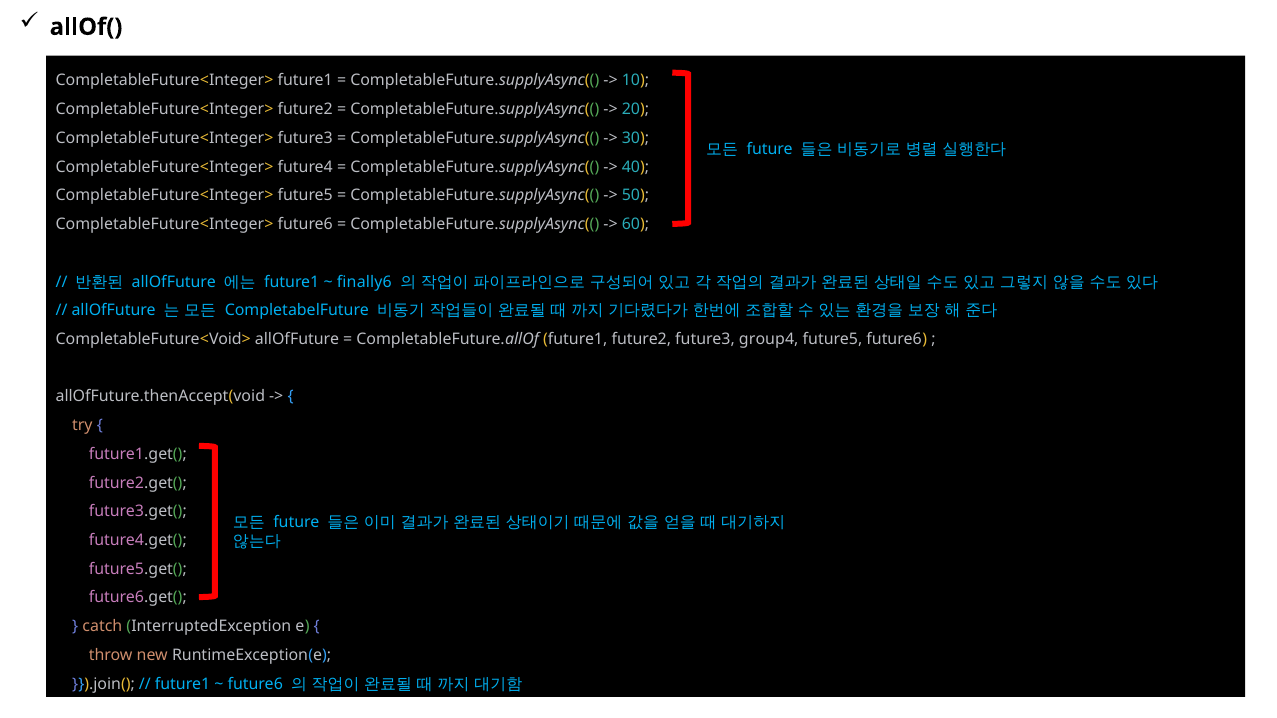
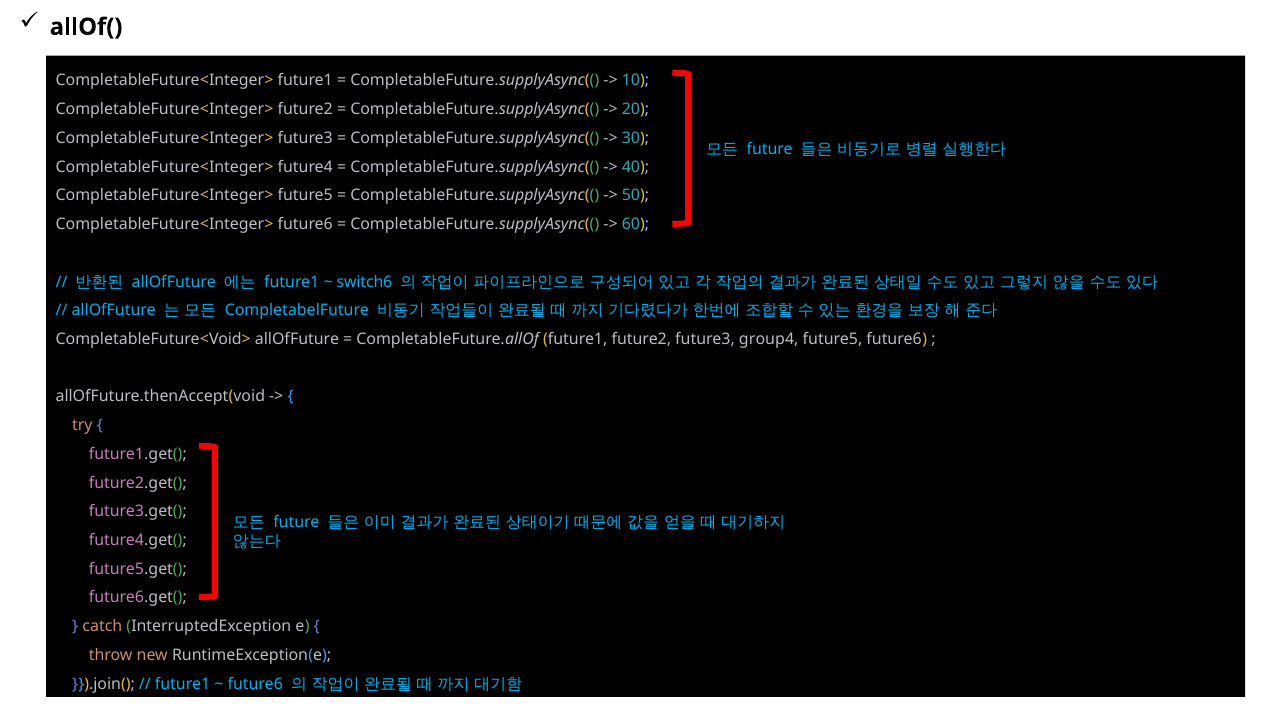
finally6: finally6 -> switch6 (364, 282)
